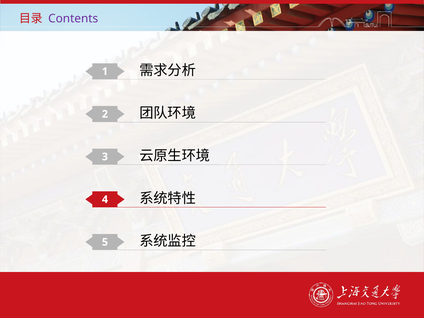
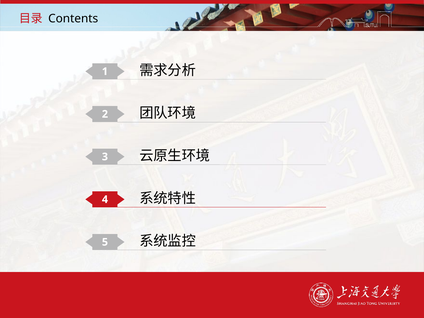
Contents colour: purple -> black (73, 19)
